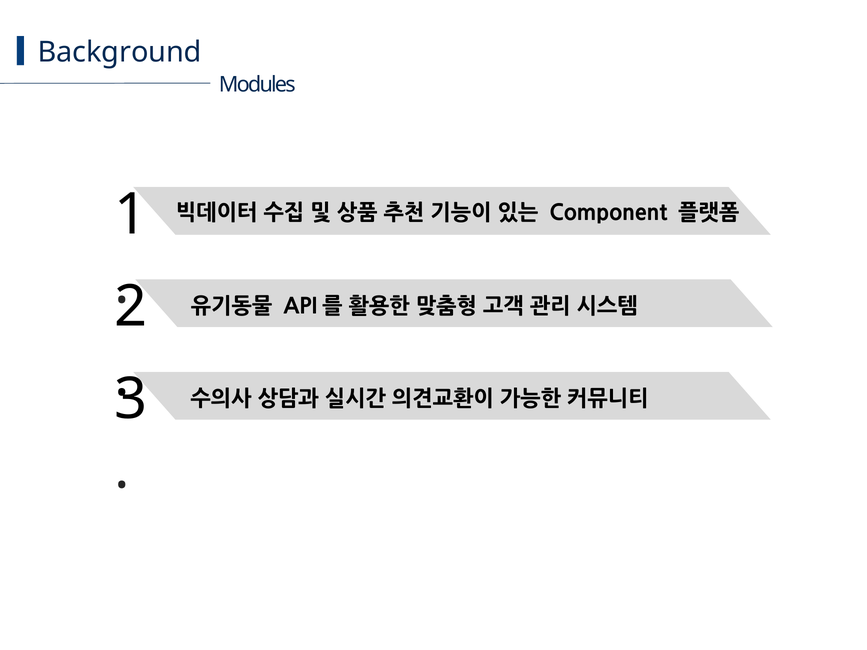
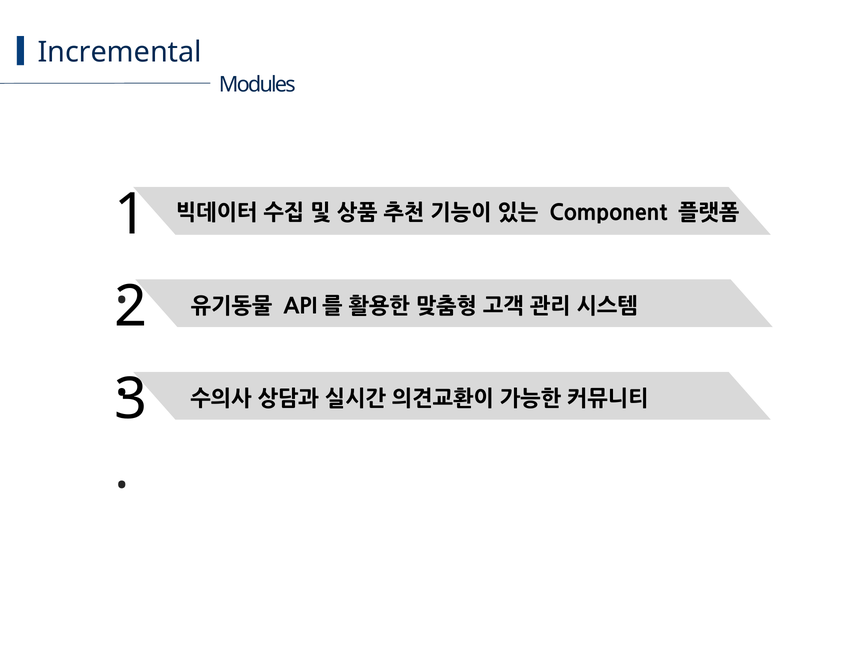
Background: Background -> Incremental (120, 52)
